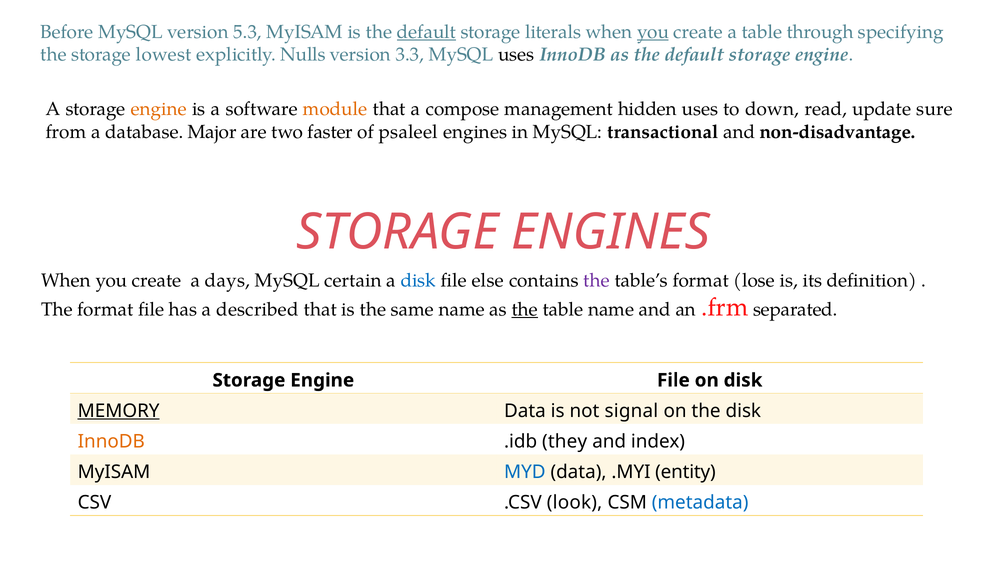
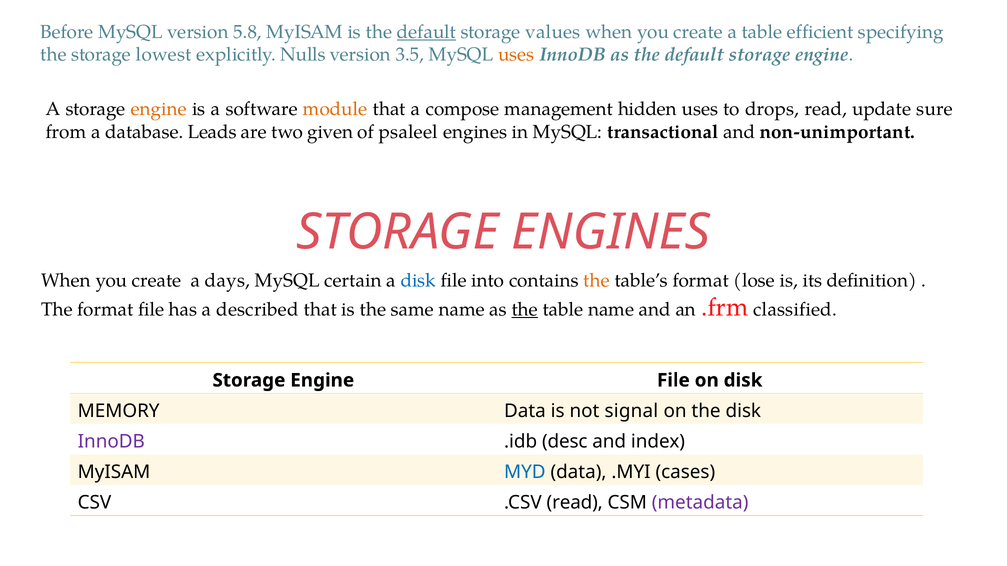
5.3: 5.3 -> 5.8 (248, 32)
literals: literals -> values (553, 32)
you underline: present -> none (653, 32)
through: through -> efficient (820, 32)
3.3: 3.3 -> 3.5 (410, 55)
uses colour: black -> orange (516, 55)
down: down -> drops (772, 109)
Major: Major -> Leads (212, 132)
faster: faster -> given (330, 132)
non-disadvantage: non-disadvantage -> non-unimportant (837, 132)
else: else -> into (488, 281)
the colour: purple -> orange (597, 281)
separated: separated -> classified (795, 310)
MEMORY underline: present -> none (119, 411)
InnoDB colour: orange -> purple (111, 442)
they: they -> desc (565, 442)
entity: entity -> cases (685, 472)
.CSV look: look -> read (575, 503)
metadata colour: blue -> purple (700, 503)
